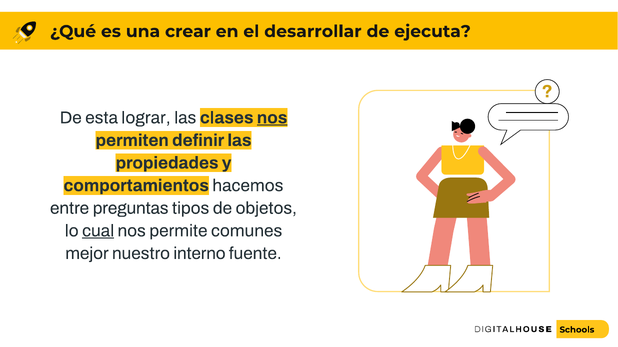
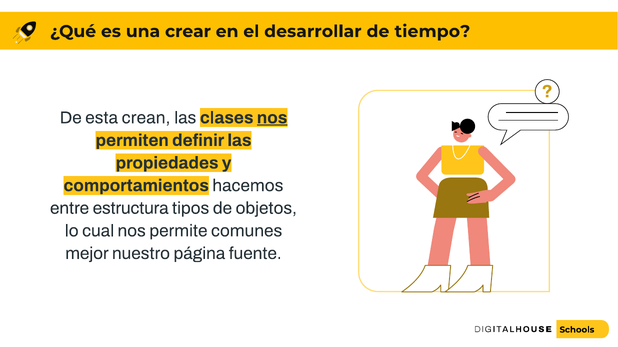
ejecuta: ejecuta -> tiempo (432, 32)
lograr: lograr -> crean (146, 118)
preguntas: preguntas -> estructura (131, 208)
cual underline: present -> none (98, 231)
interno: interno -> página (199, 254)
